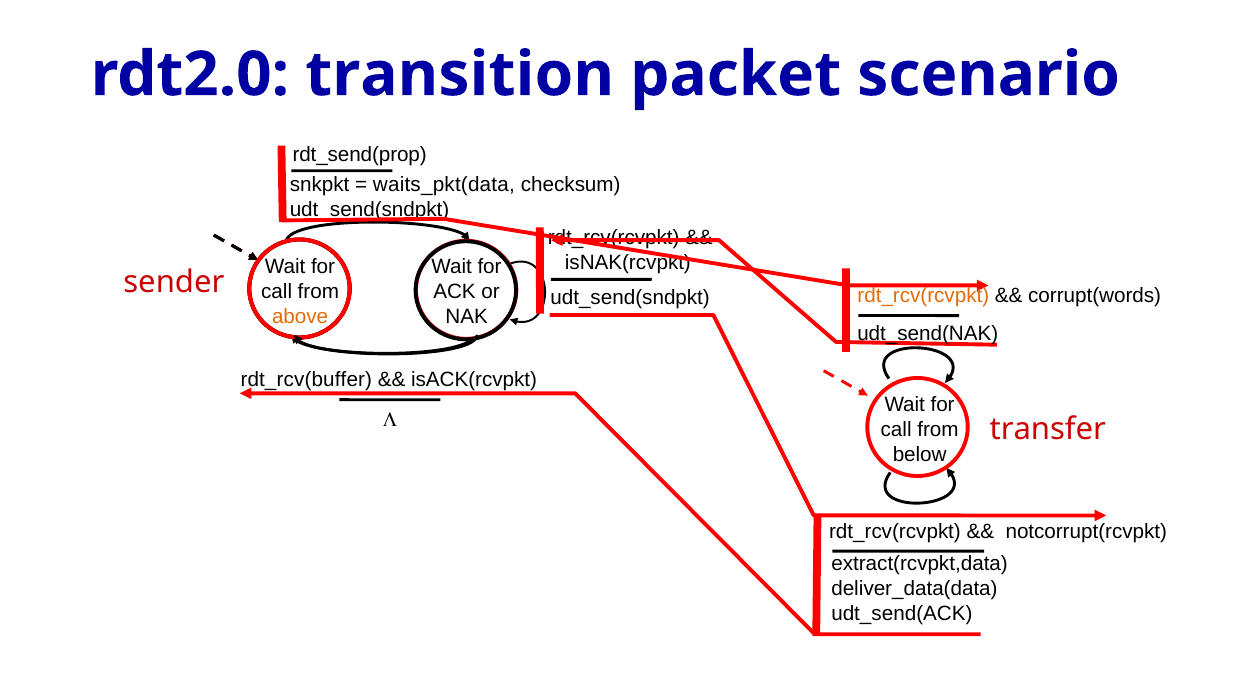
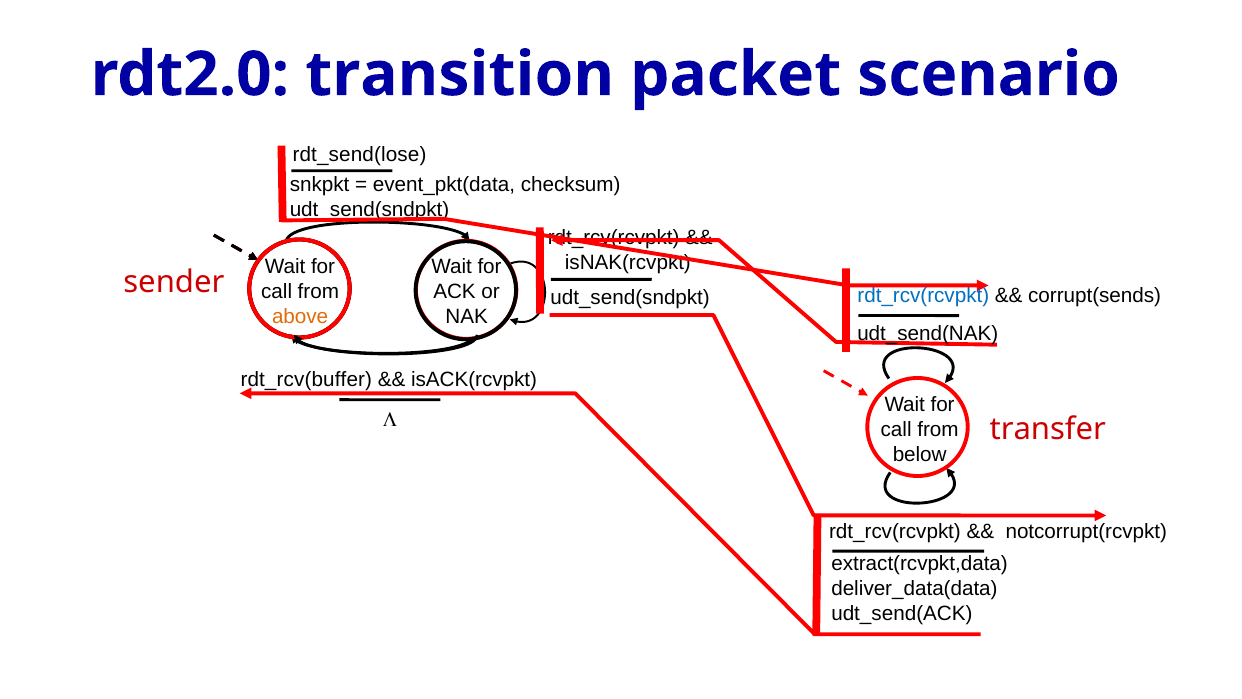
rdt_send(prop: rdt_send(prop -> rdt_send(lose (359, 155)
waits_pkt(data: waits_pkt(data -> event_pkt(data (444, 185)
rdt_rcv(rcvpkt colour: orange -> blue (923, 296)
corrupt(words: corrupt(words -> corrupt(sends (1095, 296)
